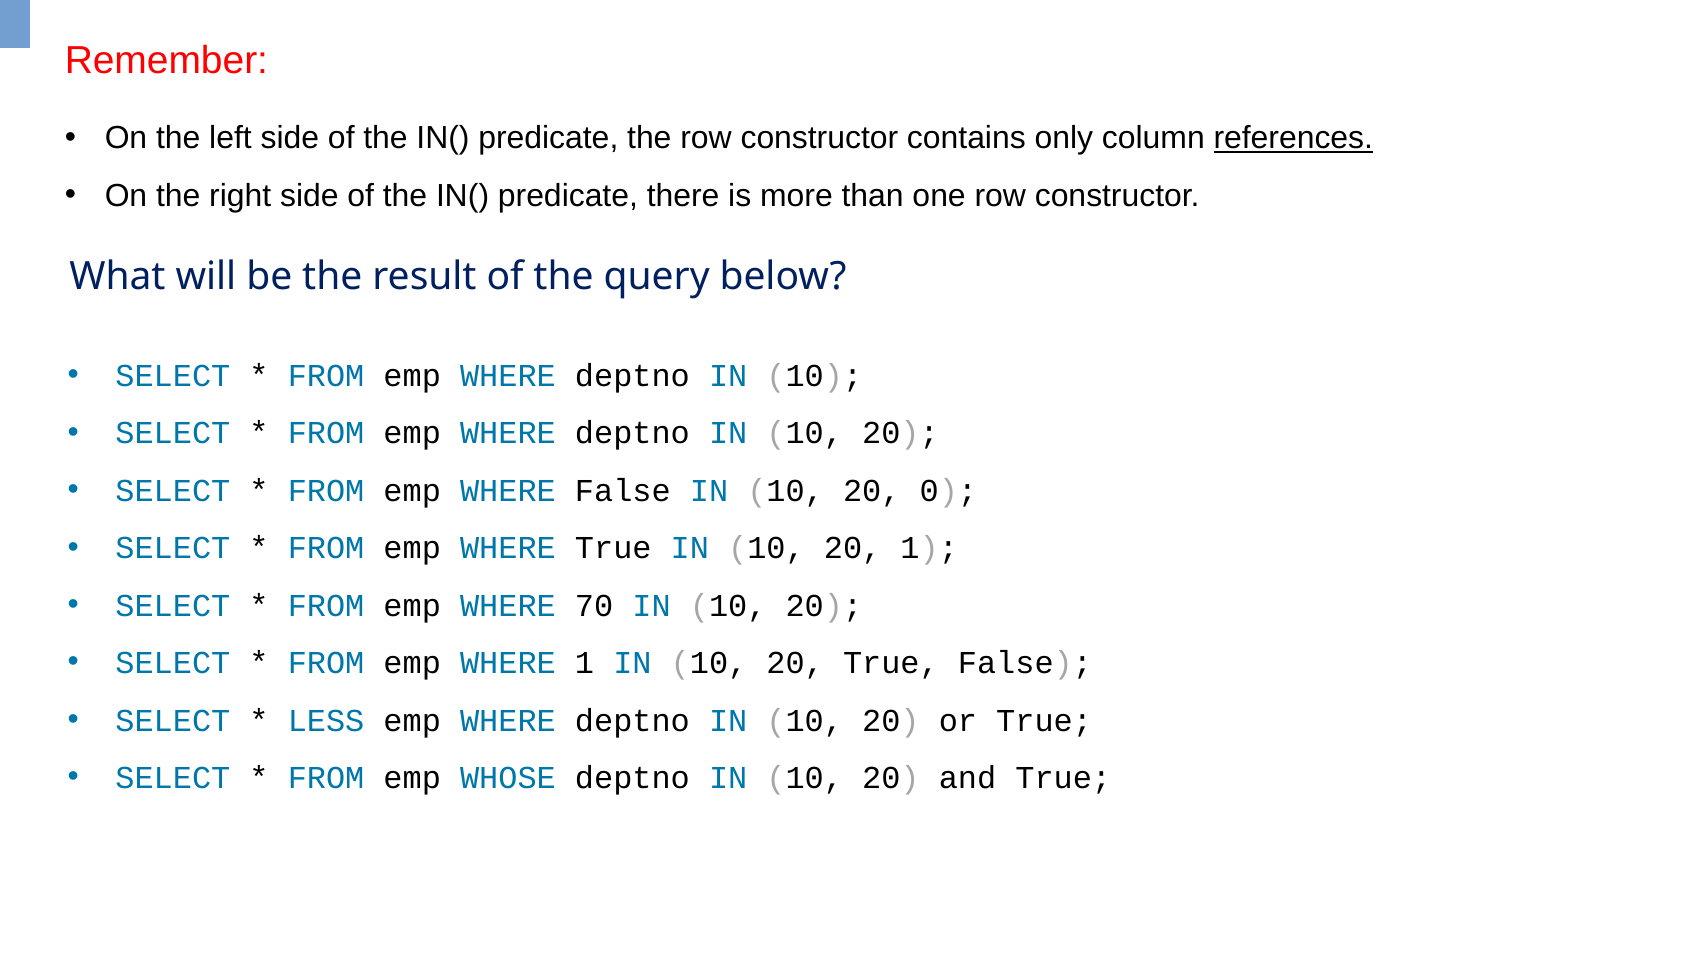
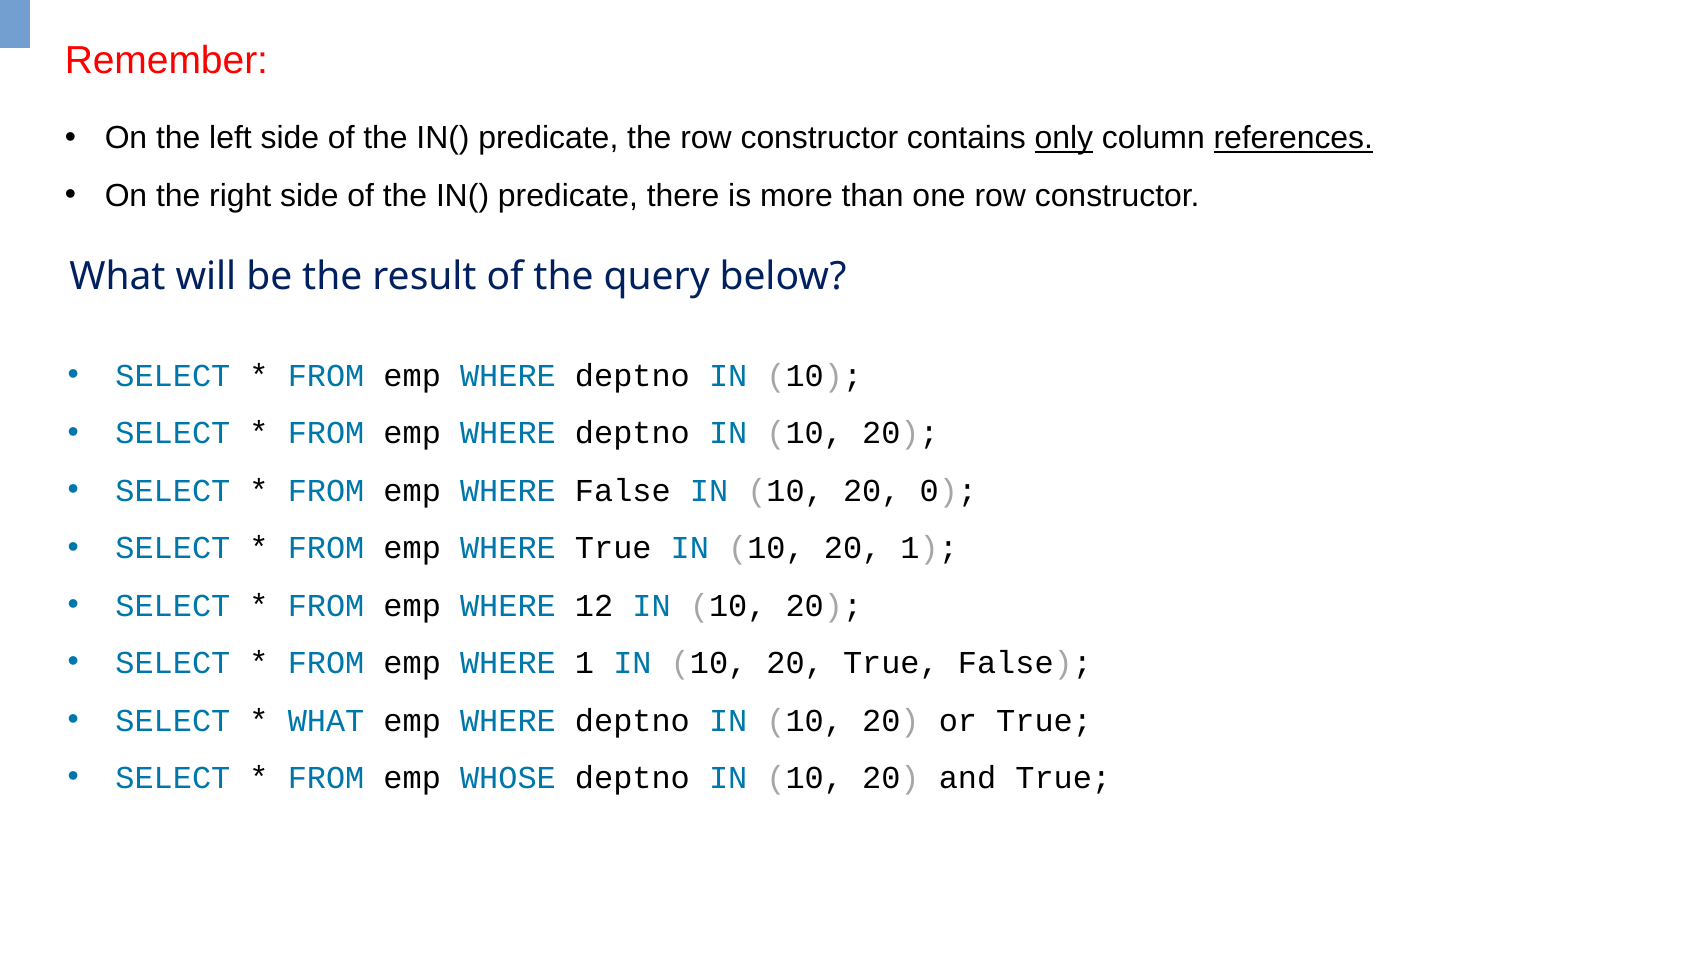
only underline: none -> present (1064, 138)
70: 70 -> 12 (594, 606)
LESS: LESS -> WHAT (326, 721)
